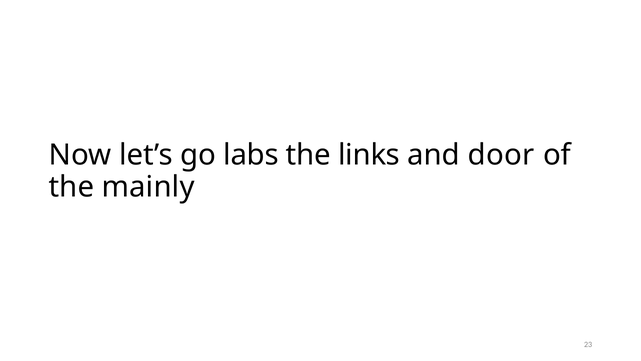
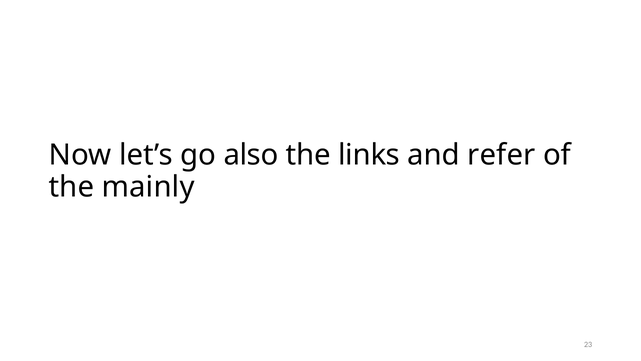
labs: labs -> also (251, 155)
door: door -> refer (501, 155)
